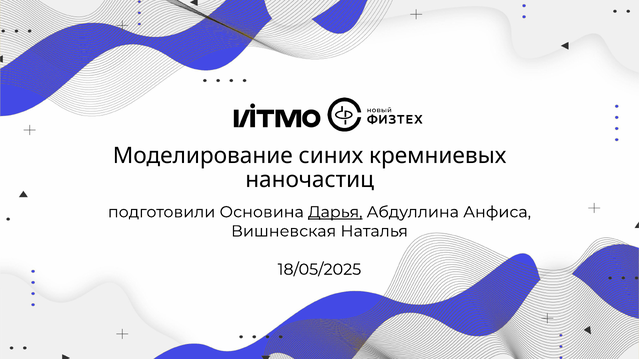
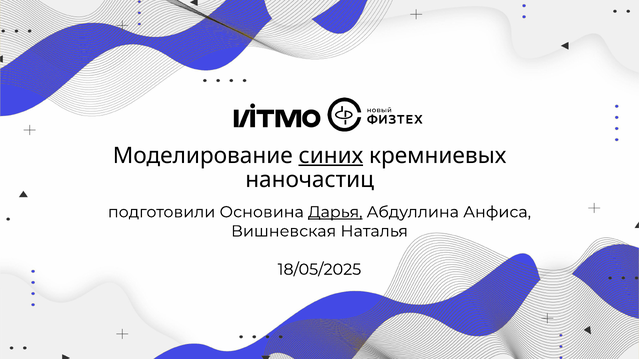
синих underline: none -> present (331, 156)
